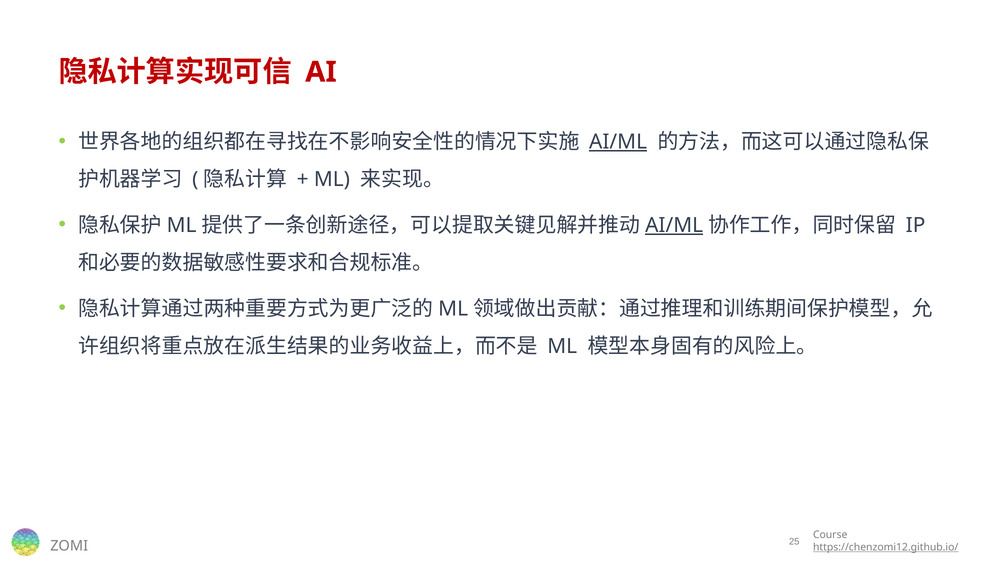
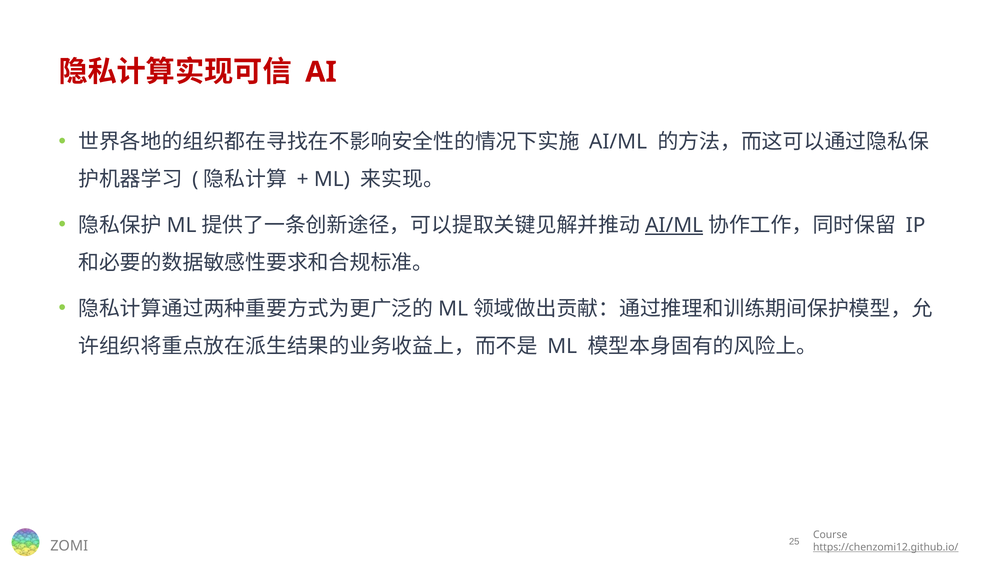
AI/ML underline: present -> none (618, 142)
